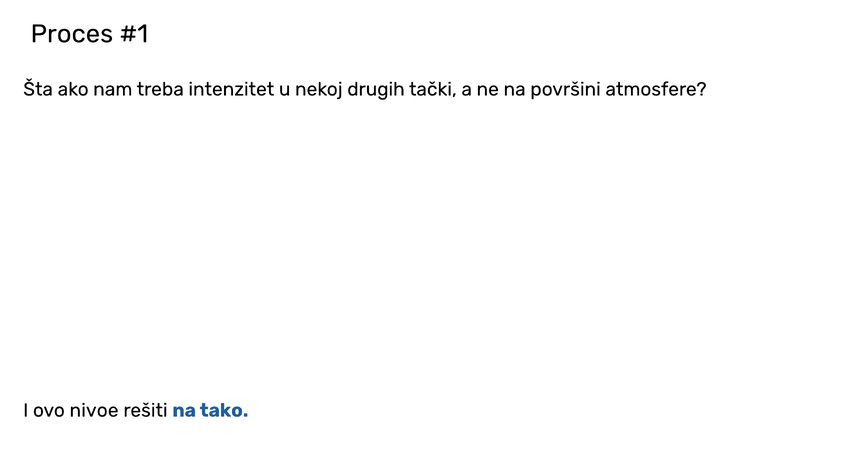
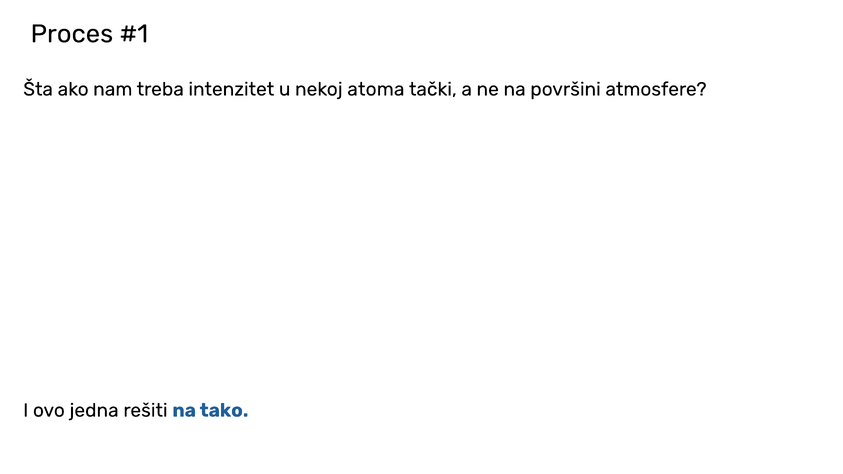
drugih: drugih -> atoma (376, 89)
nivoe: nivoe -> jedna (94, 411)
